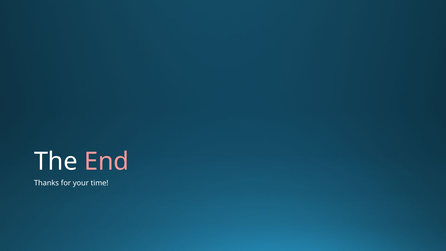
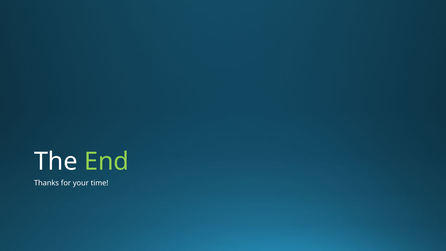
End colour: pink -> light green (107, 162)
